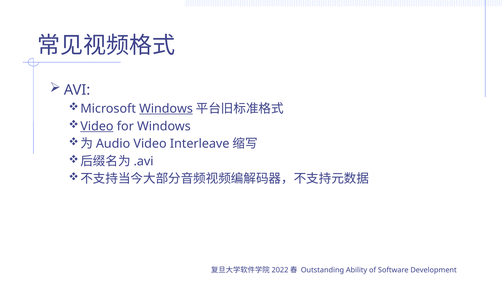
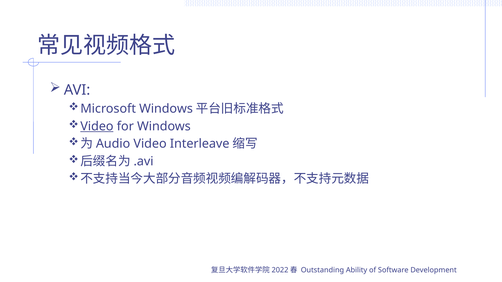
Windows underline: present -> none (166, 109)
